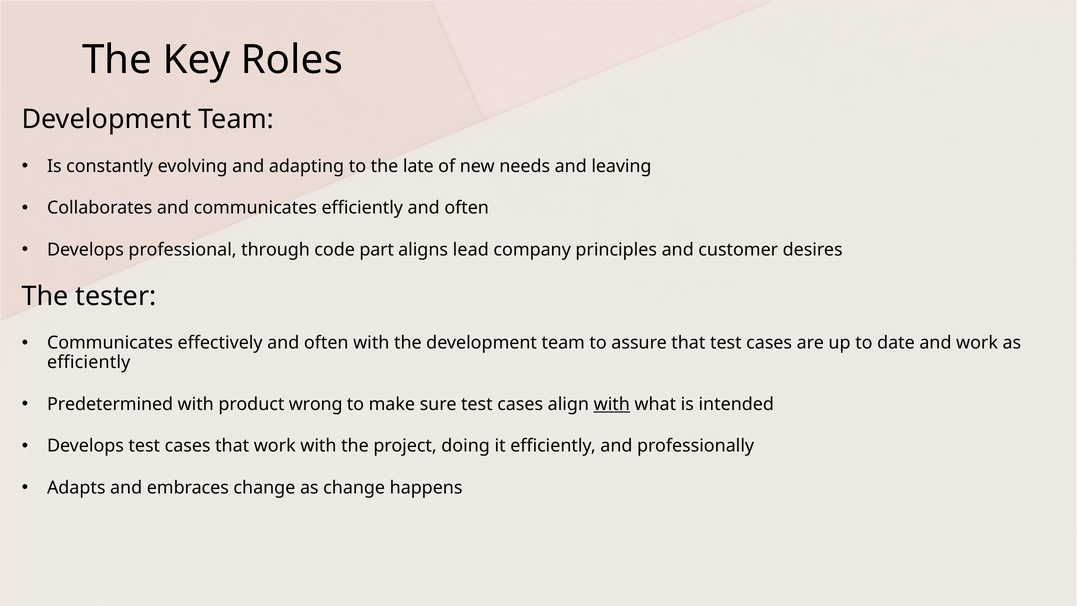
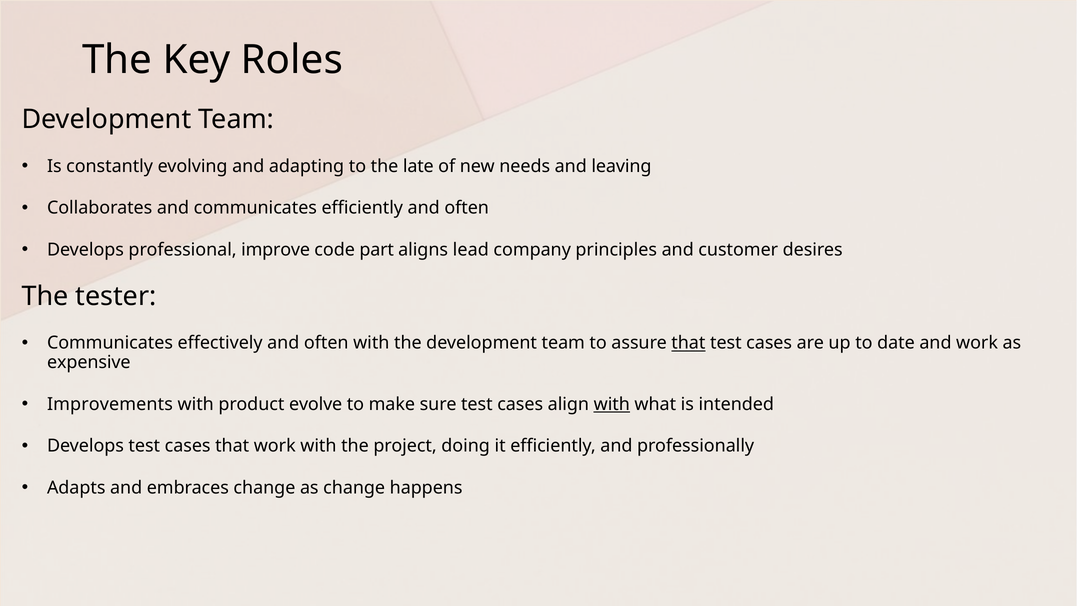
through: through -> improve (276, 250)
that underline: none -> present (688, 343)
efficiently: efficiently -> expensive (89, 362)
Predetermined: Predetermined -> Improvements (110, 404)
wrong: wrong -> evolve (316, 404)
